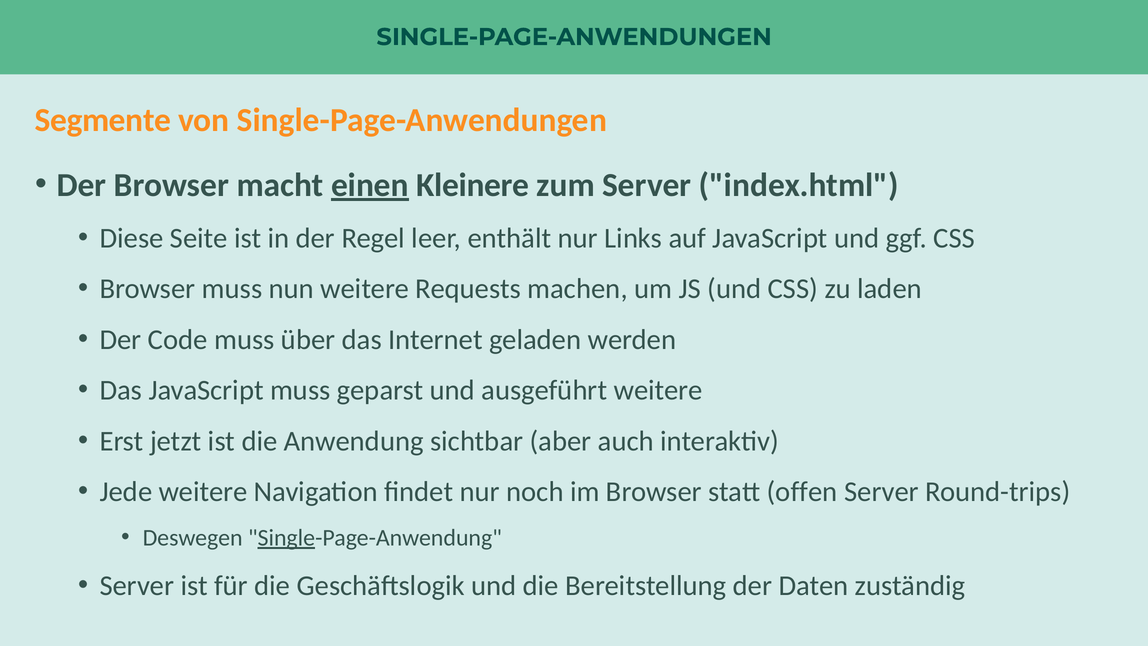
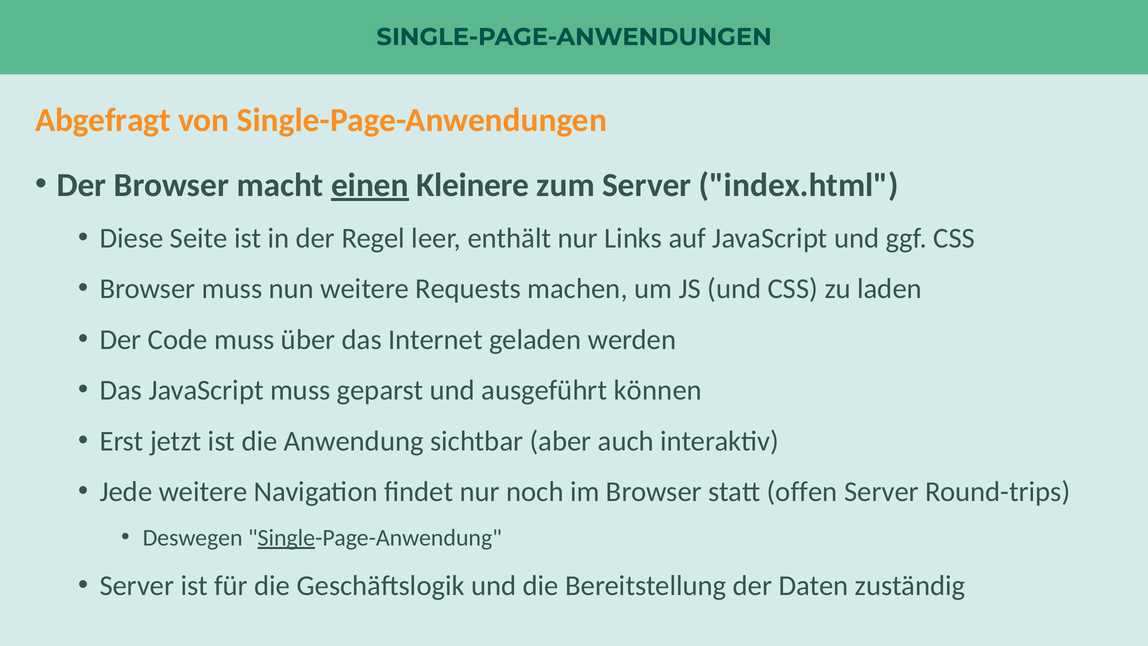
Segmente: Segmente -> Abgefragt (103, 120)
ausgeführt weitere: weitere -> können (658, 390)
